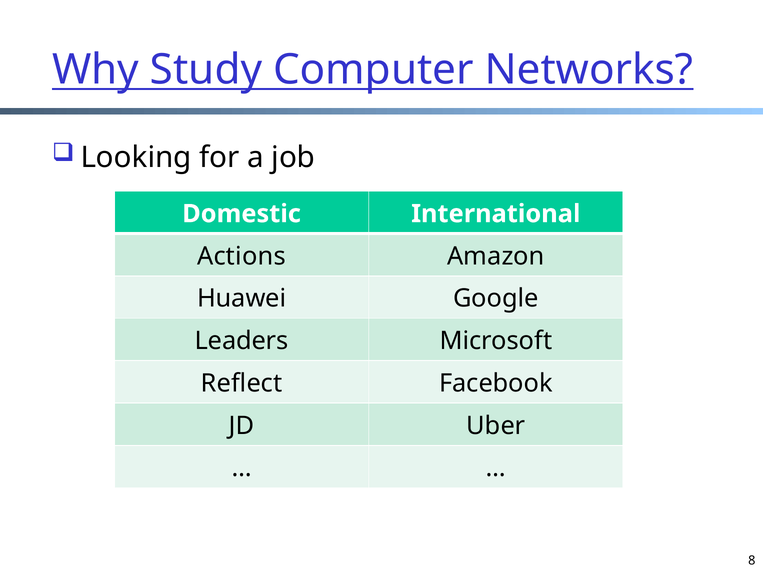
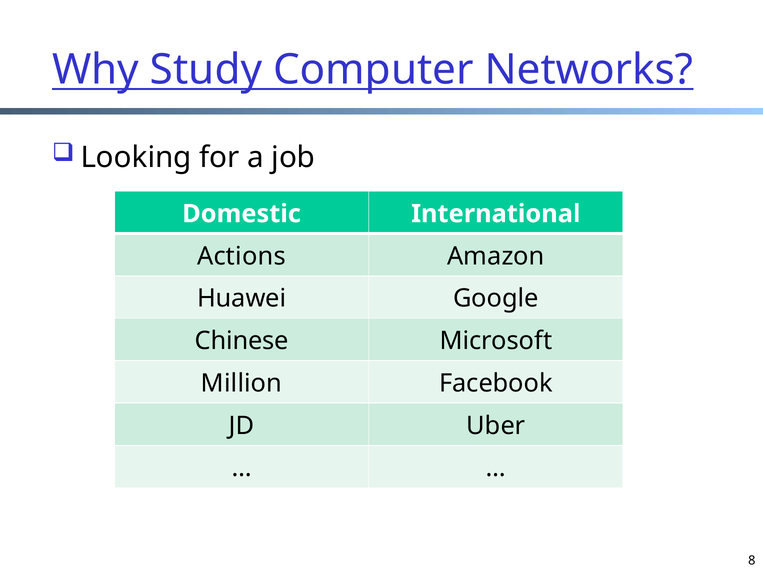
Leaders: Leaders -> Chinese (242, 341)
Reflect: Reflect -> Million (242, 383)
